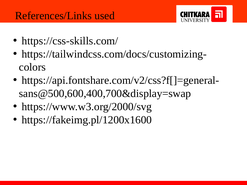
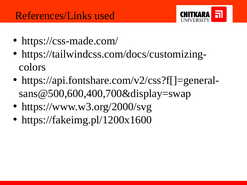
https://css-skills.com/: https://css-skills.com/ -> https://css-made.com/ (70, 41)
